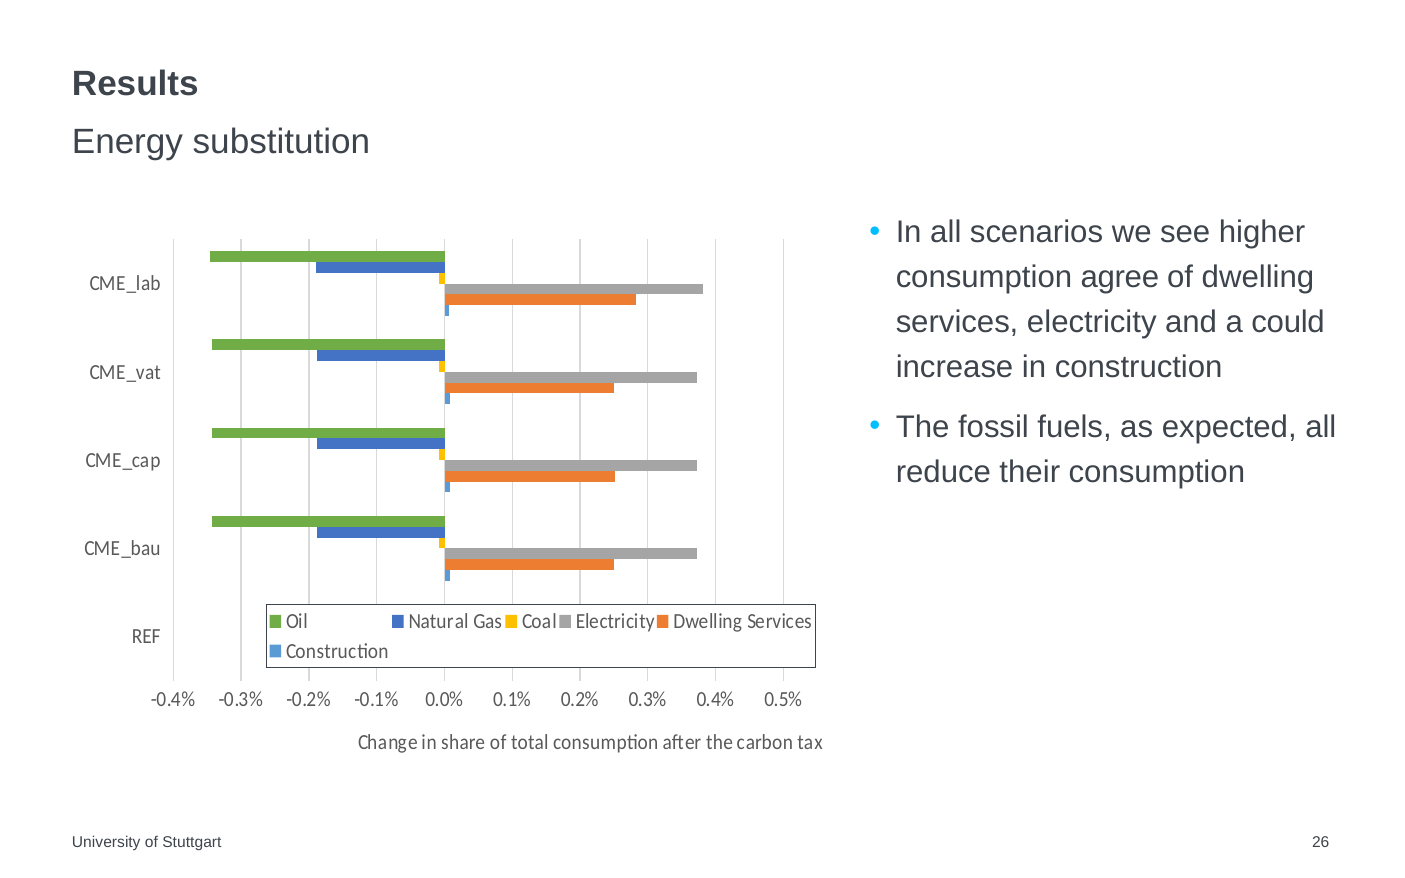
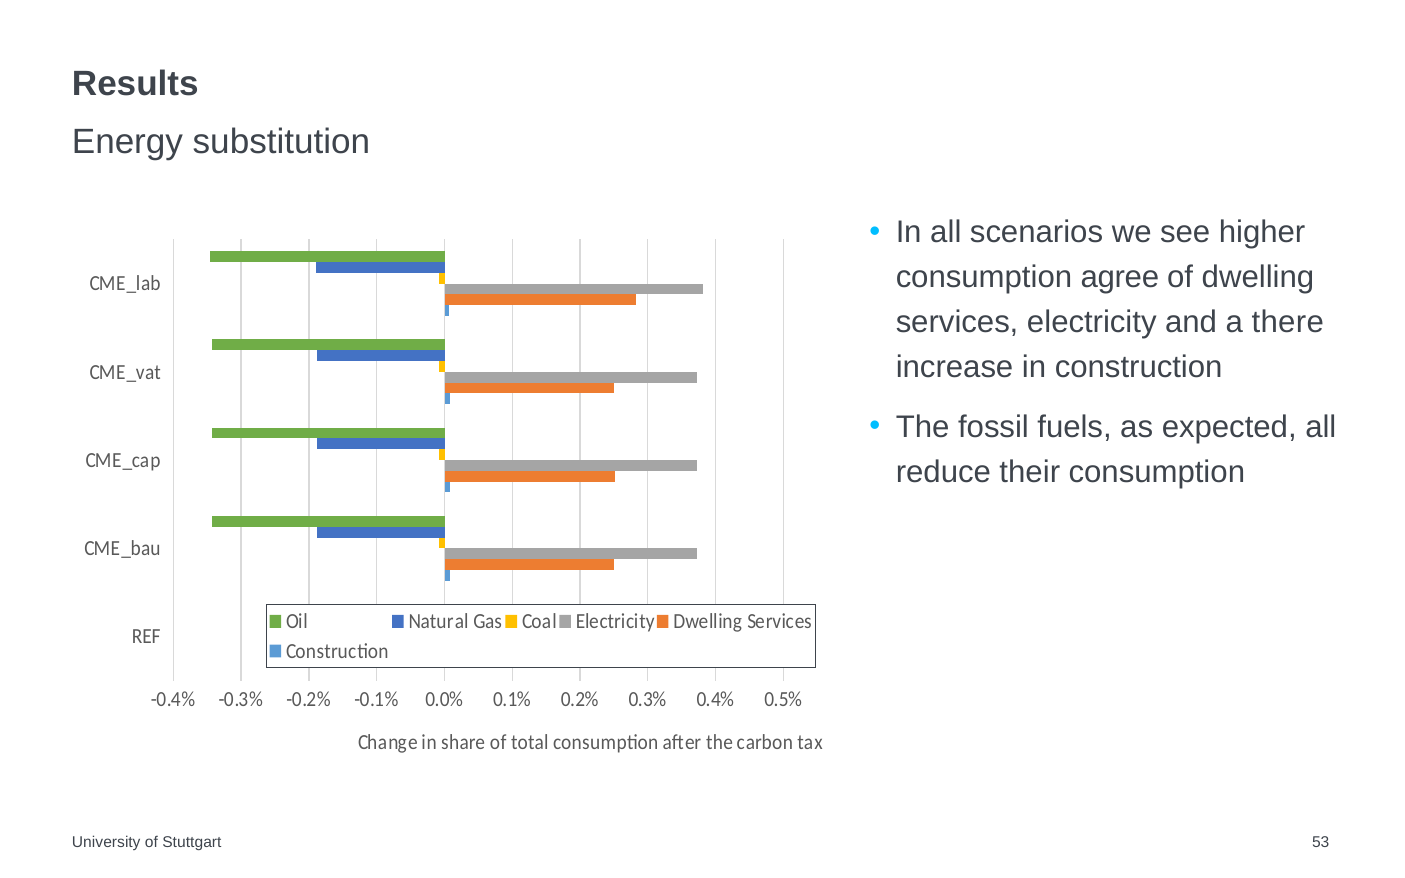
could: could -> there (1288, 323)
26: 26 -> 53 (1321, 843)
